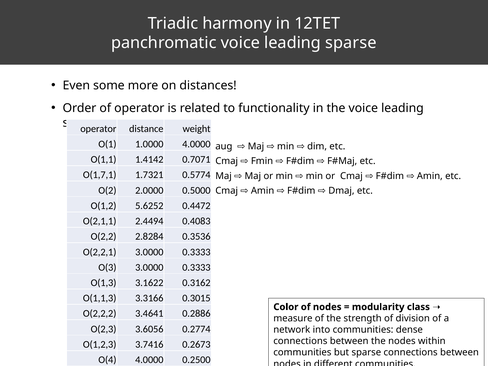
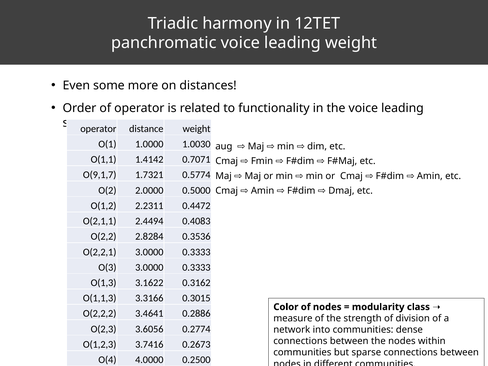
leading sparse: sparse -> weight (351, 43)
1.0000 4.0000: 4.0000 -> 1.0030 (196, 144)
O(1,7,1: O(1,7,1 -> O(9,1,7 (100, 175)
5.6252: 5.6252 -> 2.2311 (149, 206)
